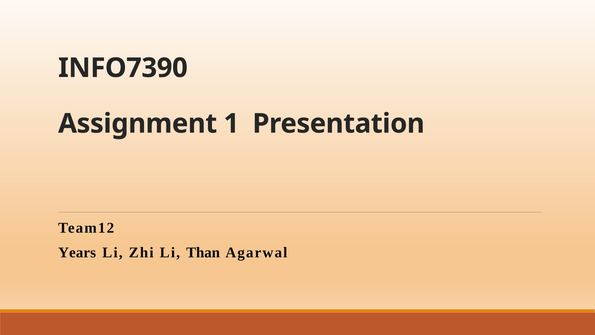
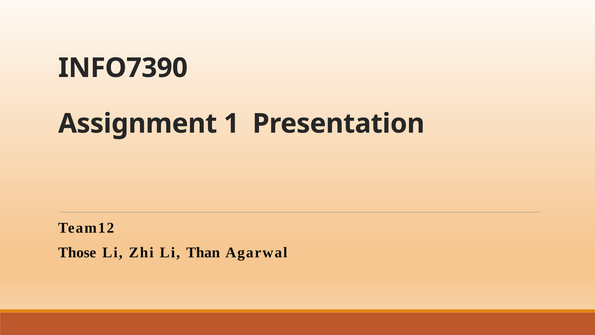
Years: Years -> Those (77, 252)
